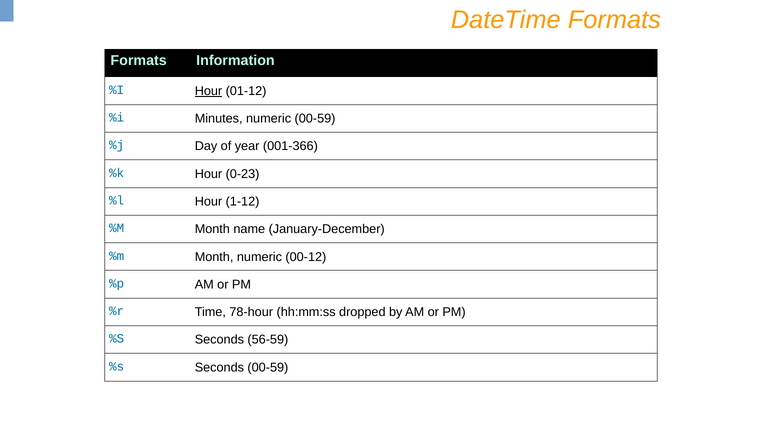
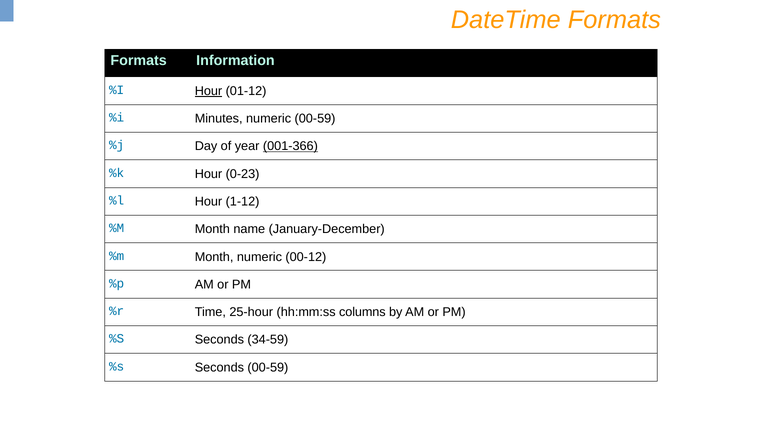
001-366 underline: none -> present (290, 146)
78-hour: 78-hour -> 25-hour (251, 312)
dropped: dropped -> columns (362, 312)
56-59: 56-59 -> 34-59 (268, 339)
